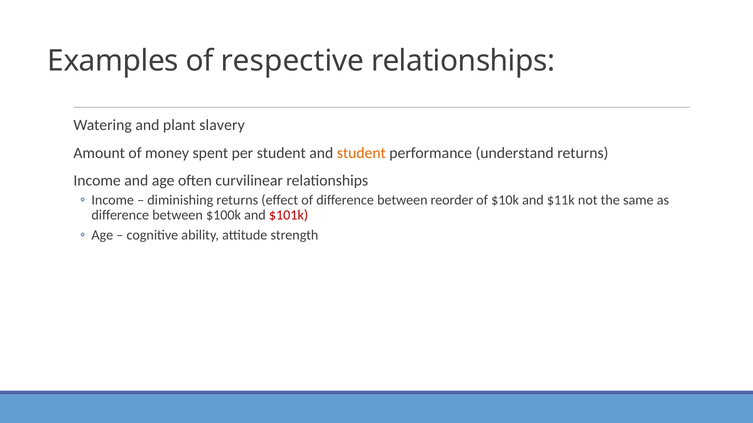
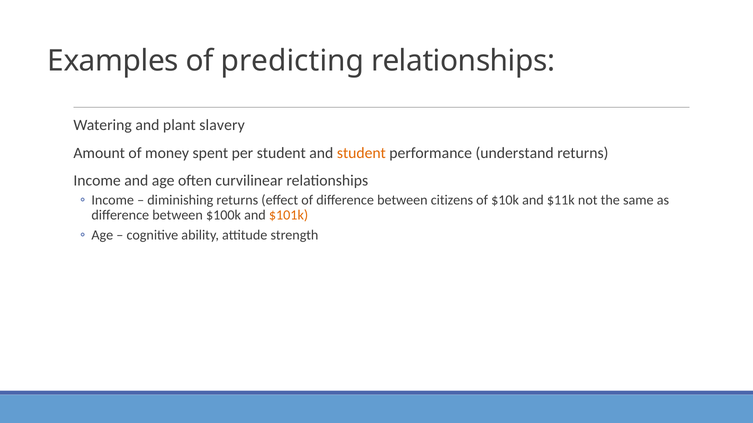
respective: respective -> predicting (292, 61)
reorder: reorder -> citizens (452, 200)
$101k colour: red -> orange (289, 216)
